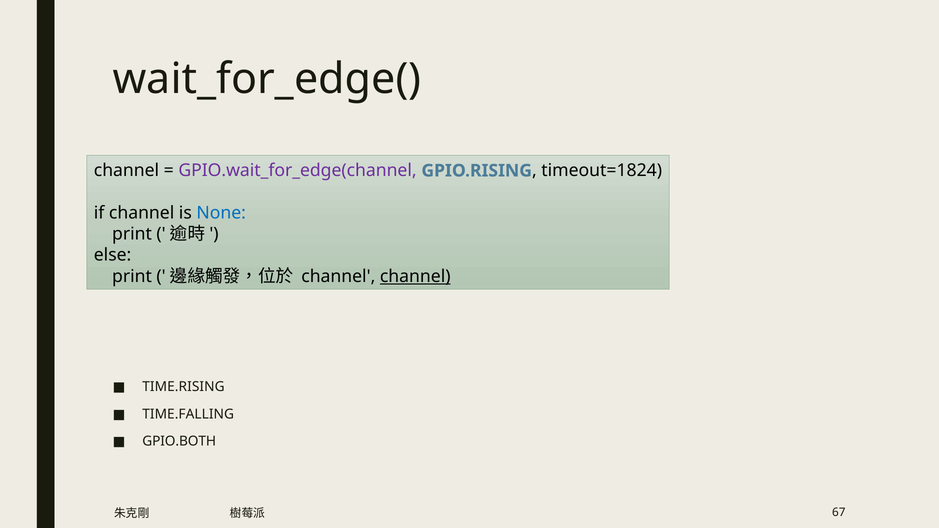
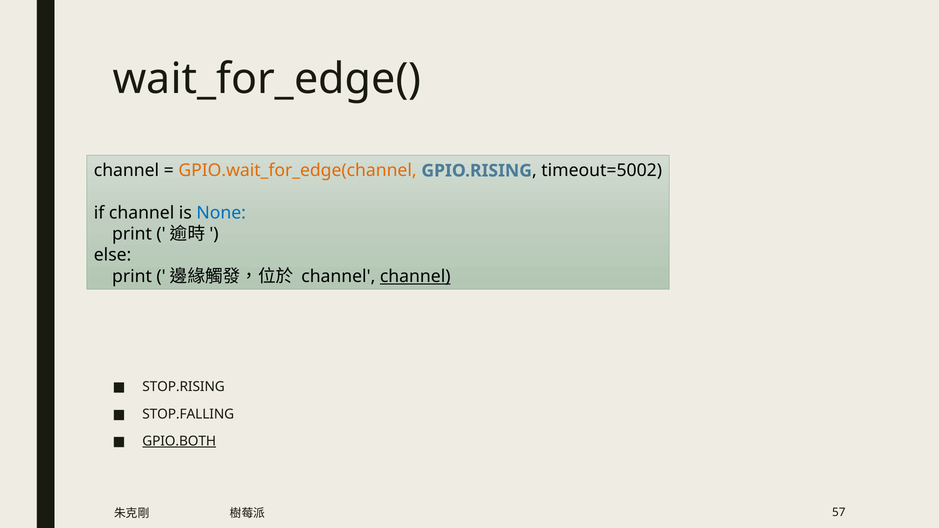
GPIO.wait_for_edge(channel colour: purple -> orange (297, 171)
timeout=1824: timeout=1824 -> timeout=5002 (602, 171)
TIME.RISING: TIME.RISING -> STOP.RISING (184, 387)
TIME.FALLING: TIME.FALLING -> STOP.FALLING (188, 414)
GPIO.BOTH underline: none -> present (179, 441)
67: 67 -> 57 (839, 512)
